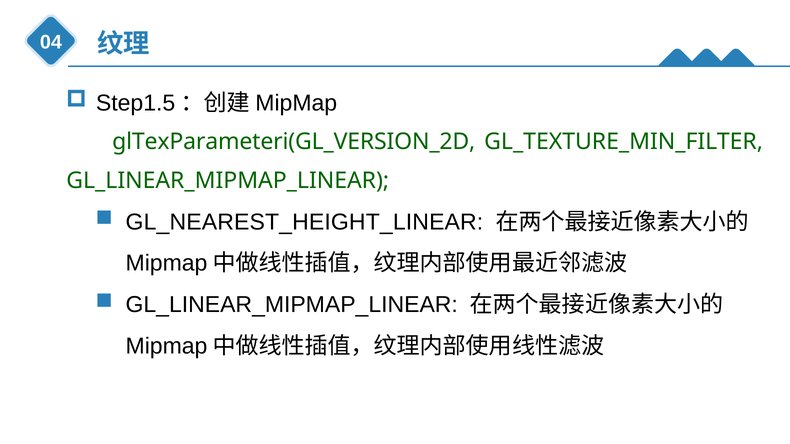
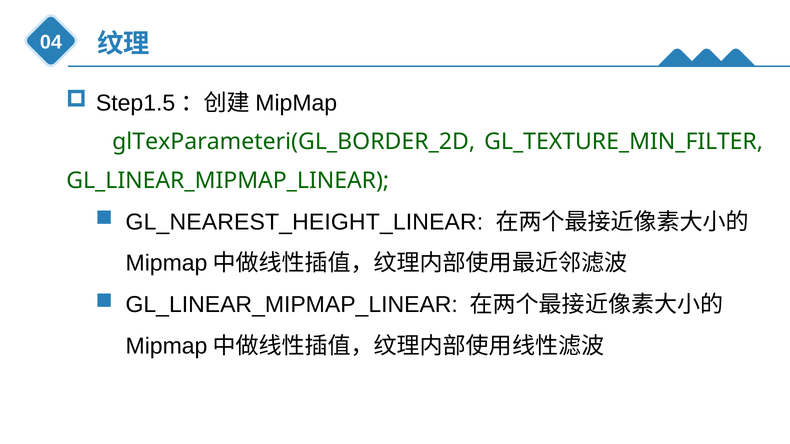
glTexParameteri(GL_VERSION_2D: glTexParameteri(GL_VERSION_2D -> glTexParameteri(GL_BORDER_2D (294, 142)
